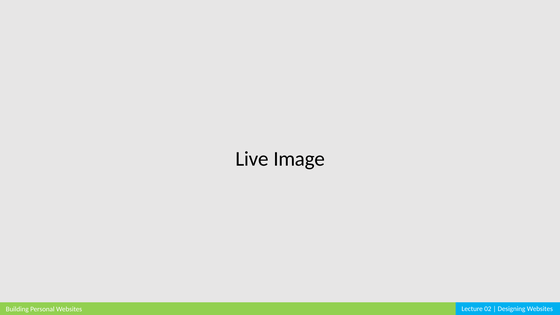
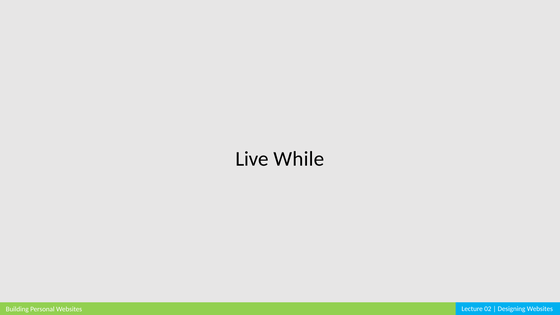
Image: Image -> While (299, 159)
